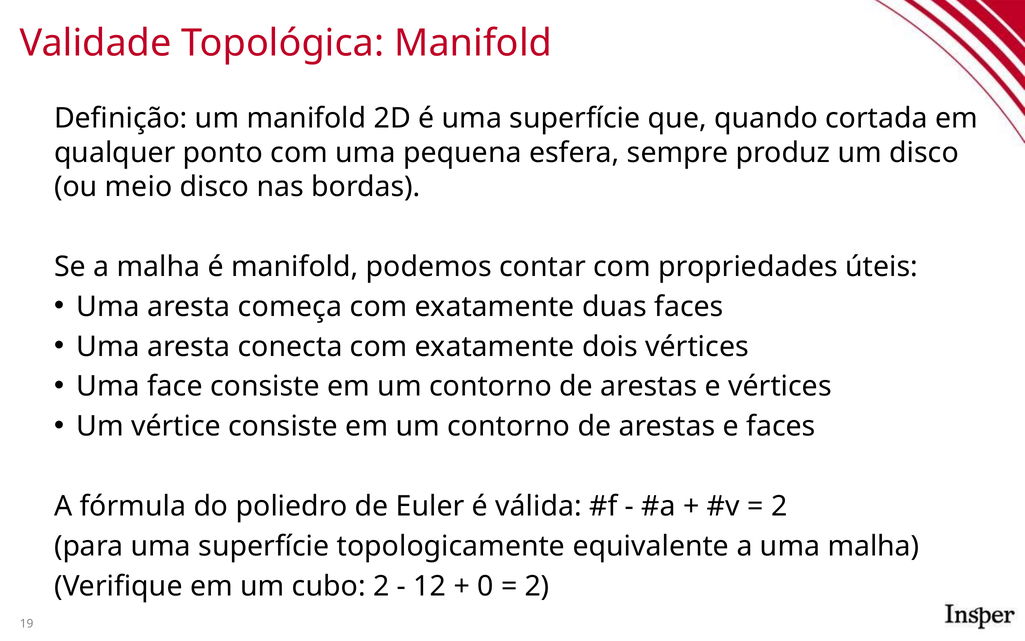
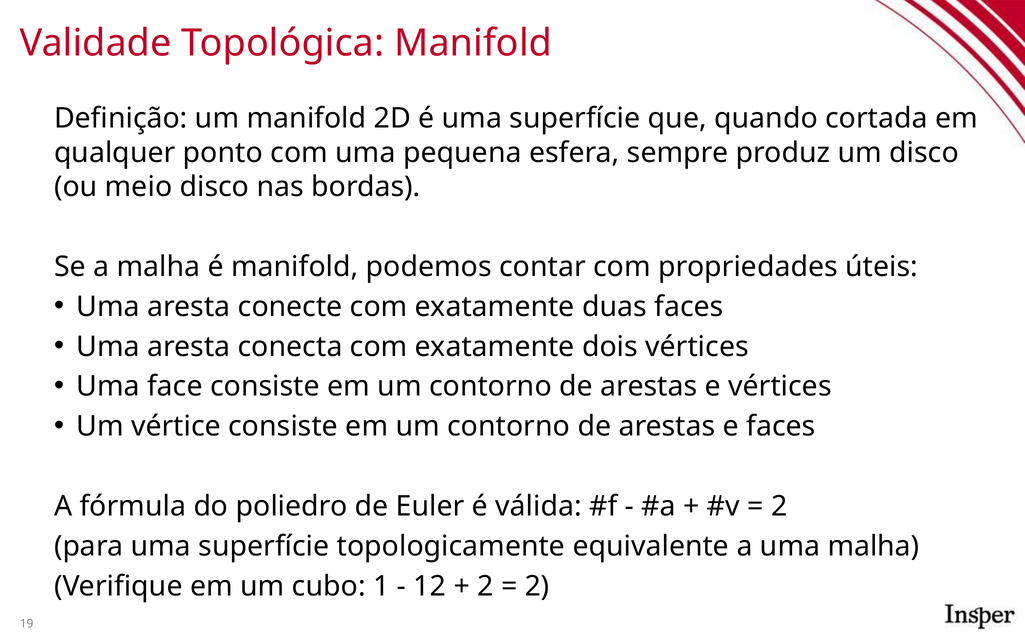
começa: começa -> conecte (290, 306)
cubo 2: 2 -> 1 (381, 586)
0: 0 -> 2 (485, 586)
